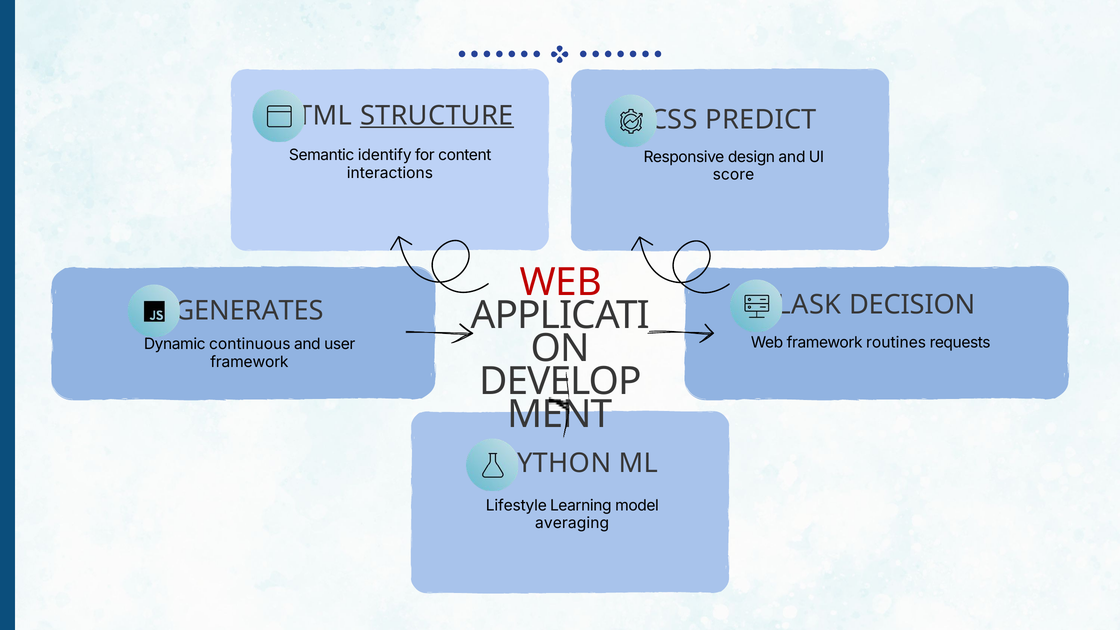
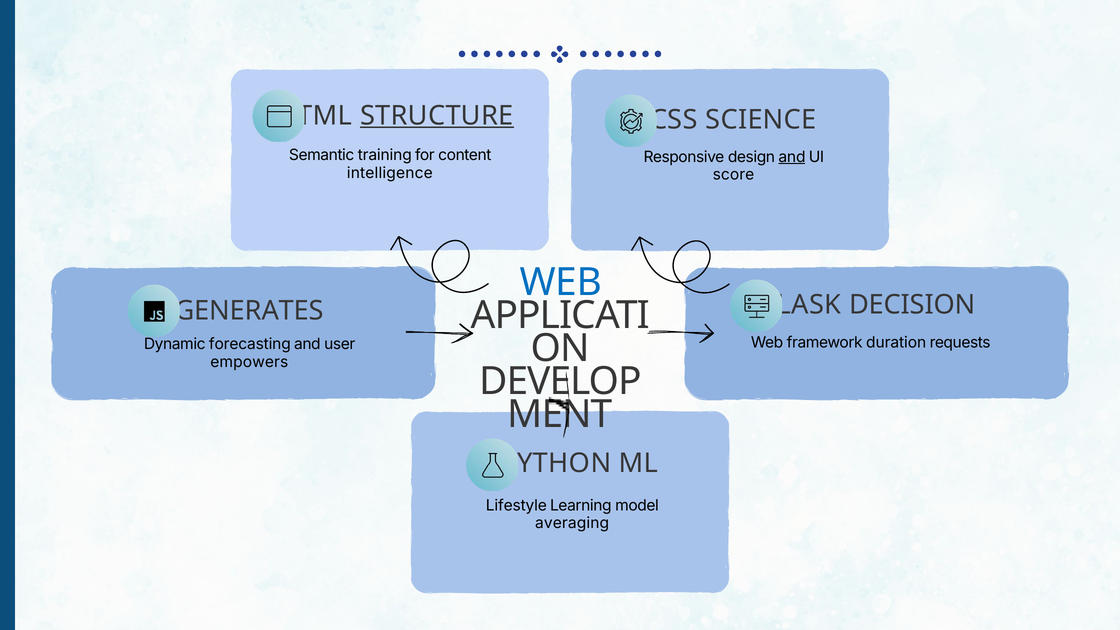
PREDICT: PREDICT -> SCIENCE (761, 120)
identify: identify -> training (385, 155)
and underline: none -> present (792, 157)
interactions: interactions -> intelligence (390, 173)
WEB colour: red -> blue (561, 282)
routines: routines -> duration (896, 343)
continuous: continuous -> forecasting (250, 344)
framework: framework -> empowers (249, 362)
